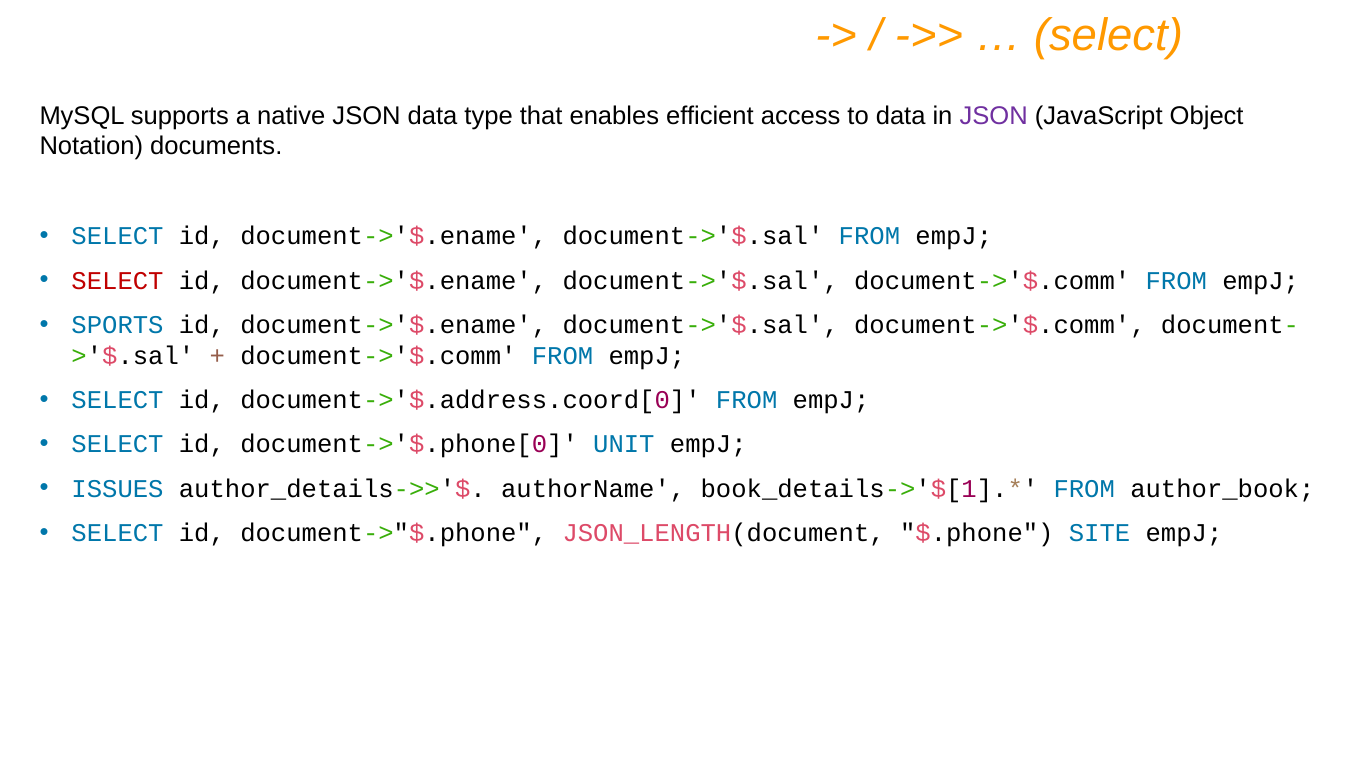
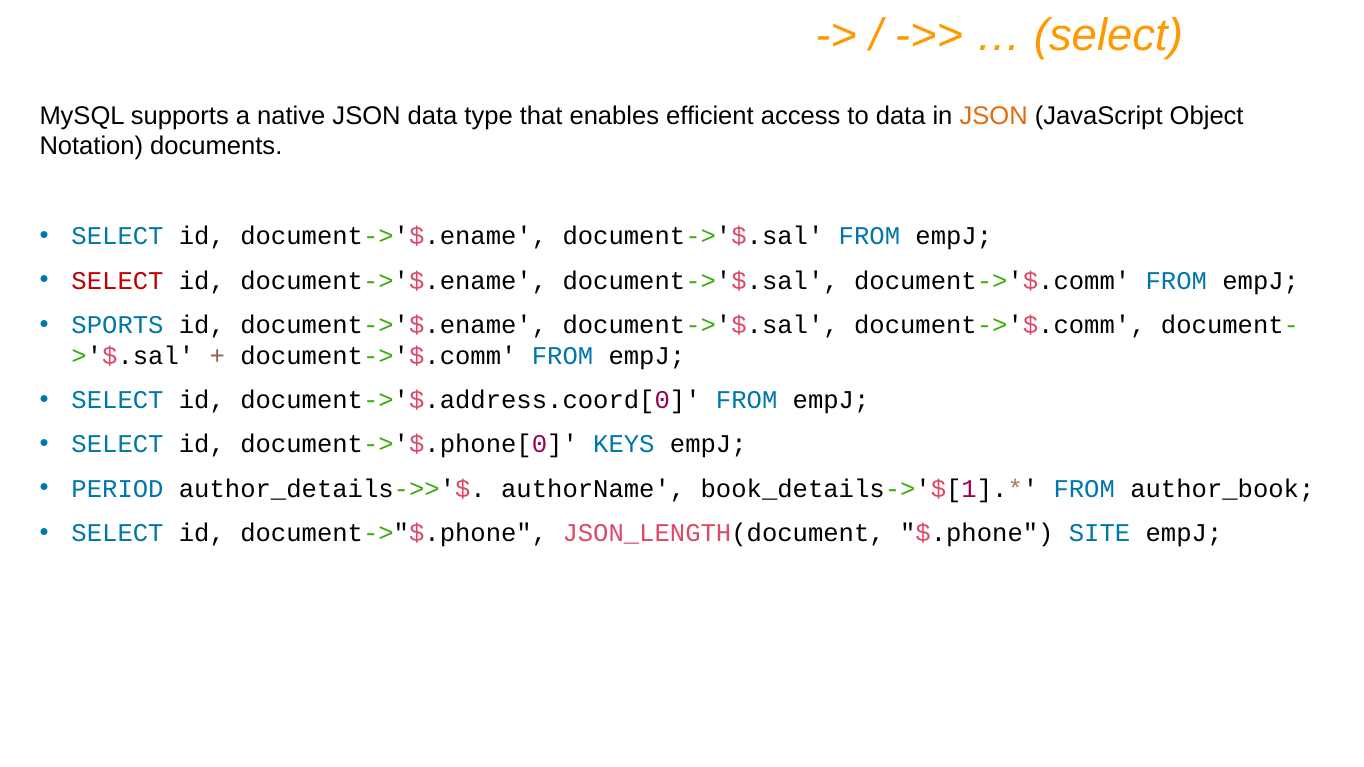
JSON colour: purple -> orange (994, 116)
UNIT: UNIT -> KEYS (624, 444)
ISSUES: ISSUES -> PERIOD (118, 489)
